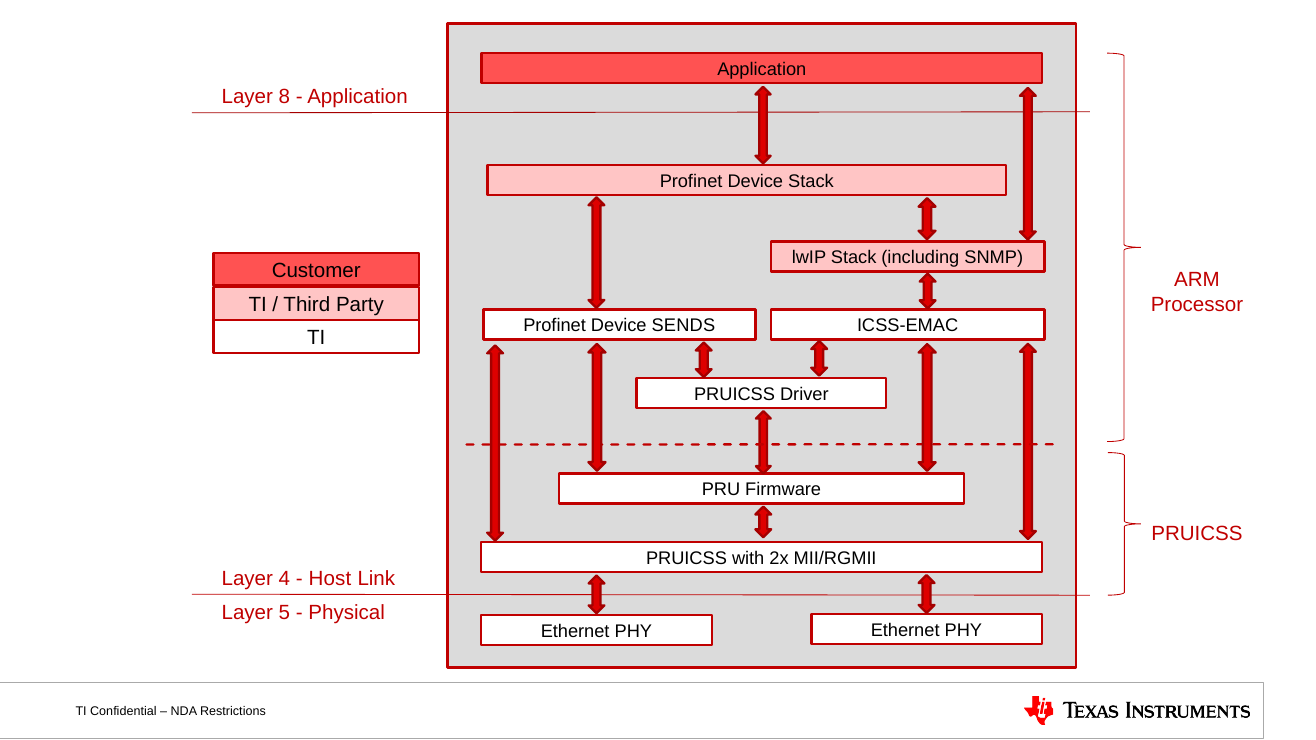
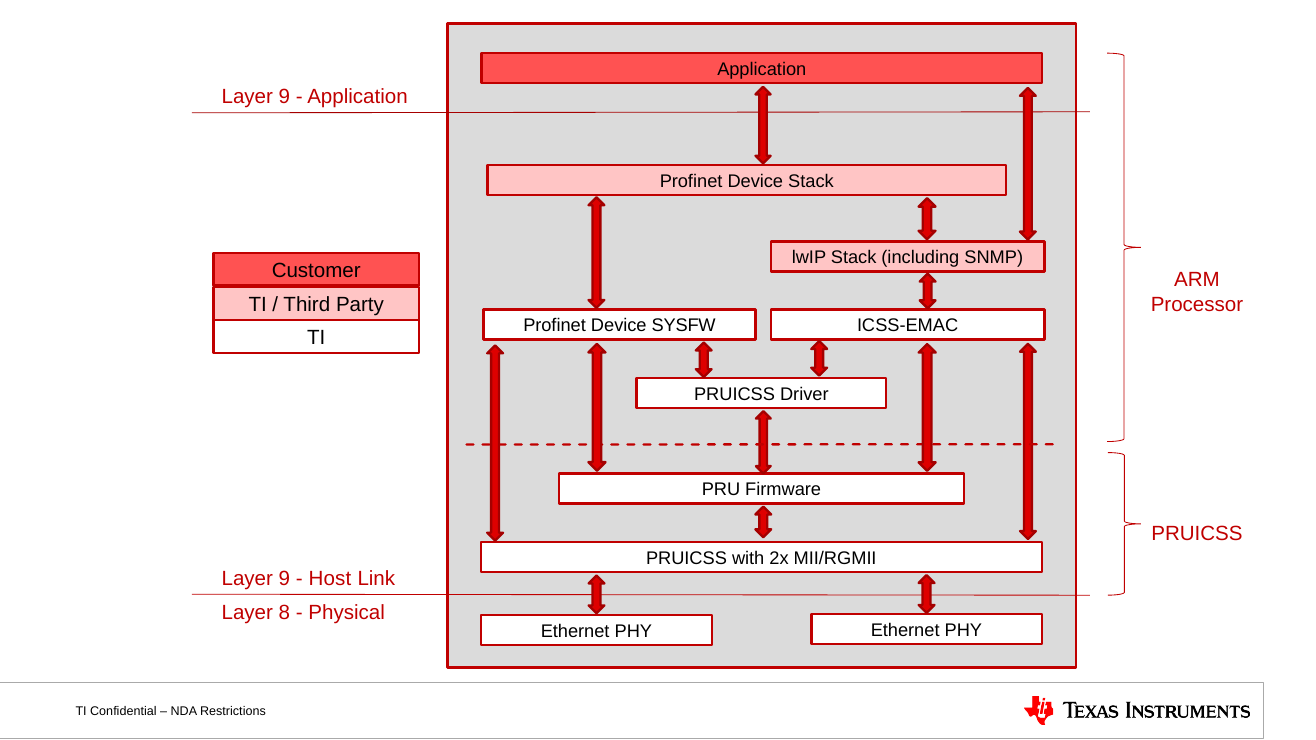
8: 8 -> 9 (284, 96)
SENDS: SENDS -> SYSFW (684, 326)
4: 4 -> 9 (284, 579)
5: 5 -> 8 (284, 613)
